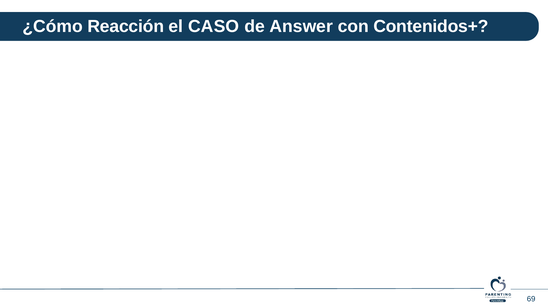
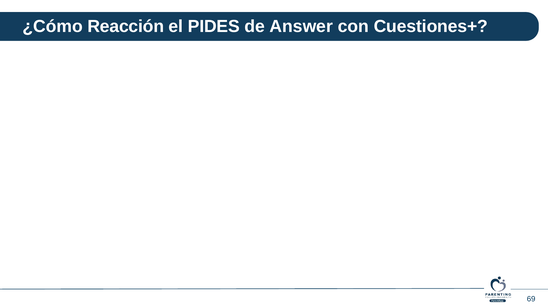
CASO: CASO -> PIDES (214, 26)
Contenidos+: Contenidos+ -> Cuestiones+ (431, 26)
